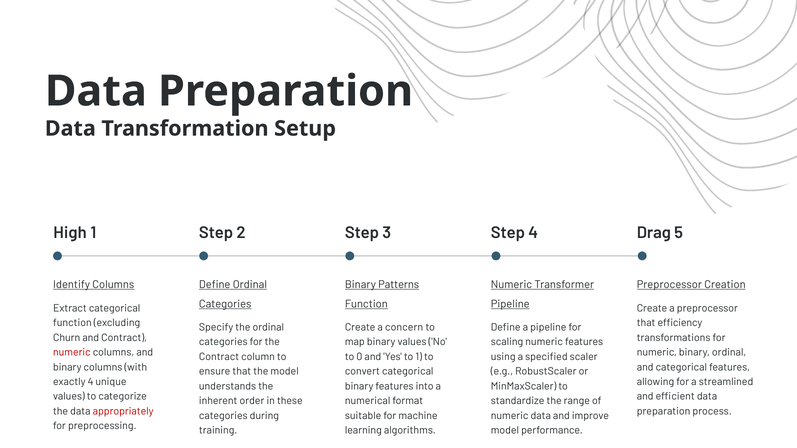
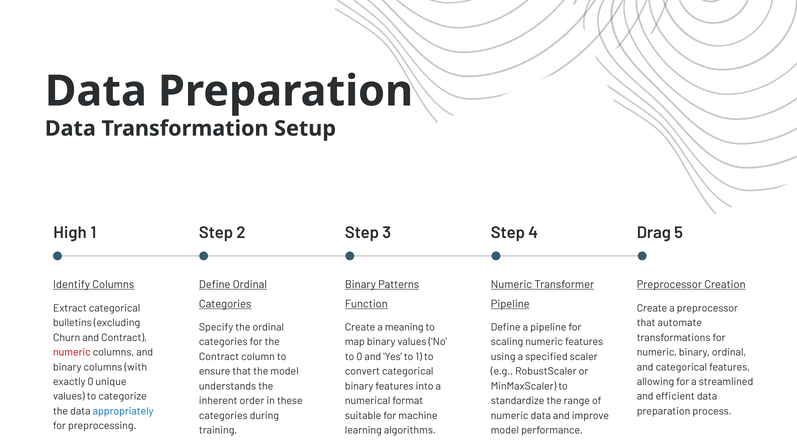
function: function -> bulletins (72, 323)
efficiency: efficiency -> automate (680, 323)
concern: concern -> meaning (404, 328)
exactly 4: 4 -> 0 (91, 382)
appropriately colour: red -> blue (123, 411)
